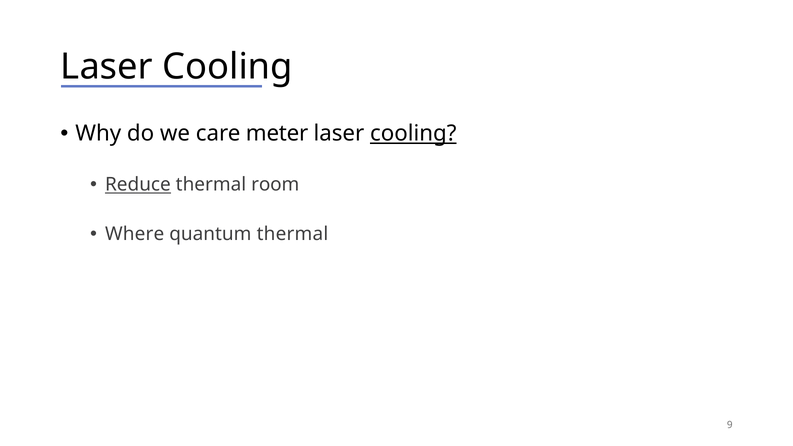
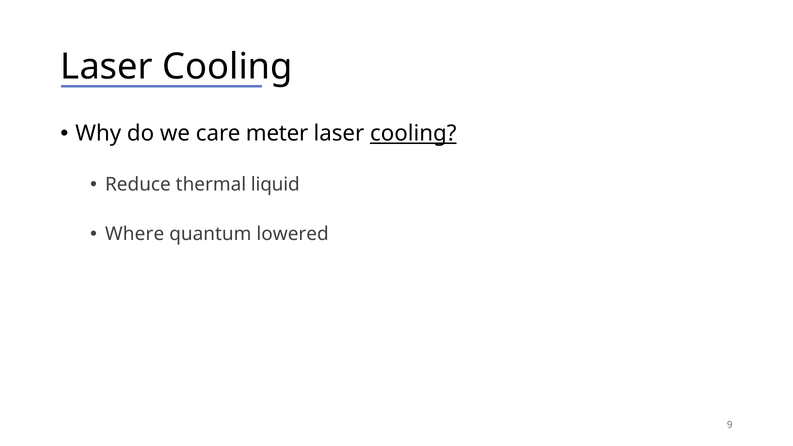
Reduce underline: present -> none (138, 185)
room: room -> liquid (275, 185)
quantum thermal: thermal -> lowered (293, 234)
